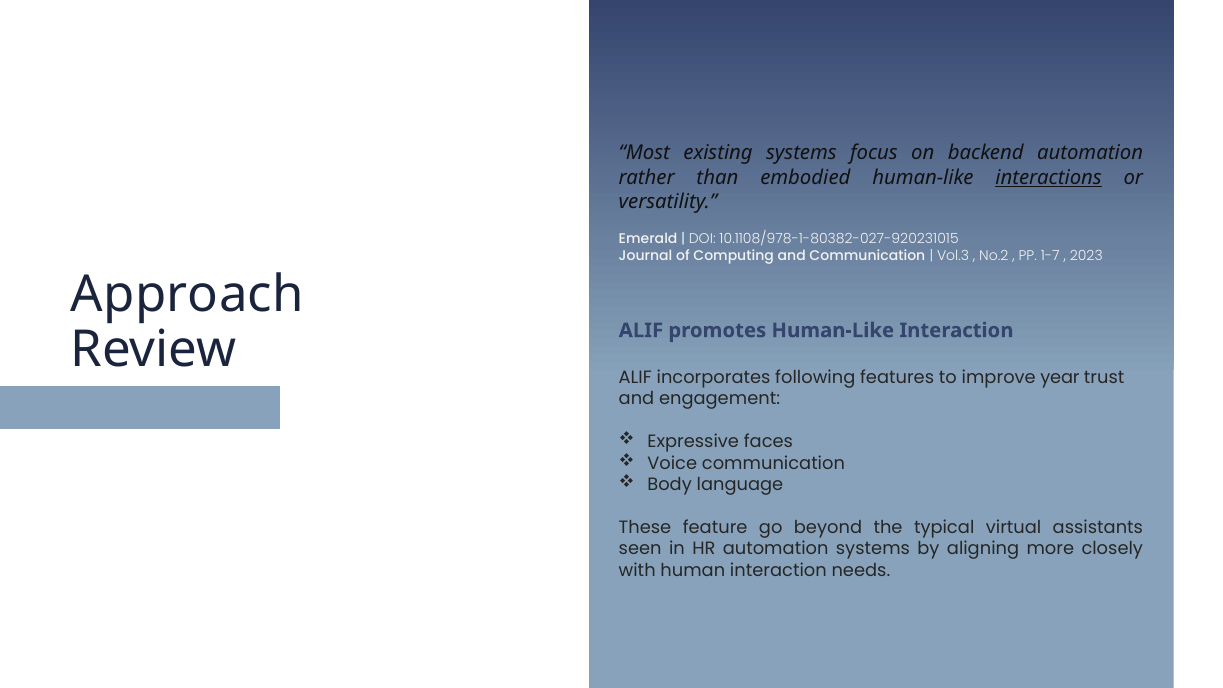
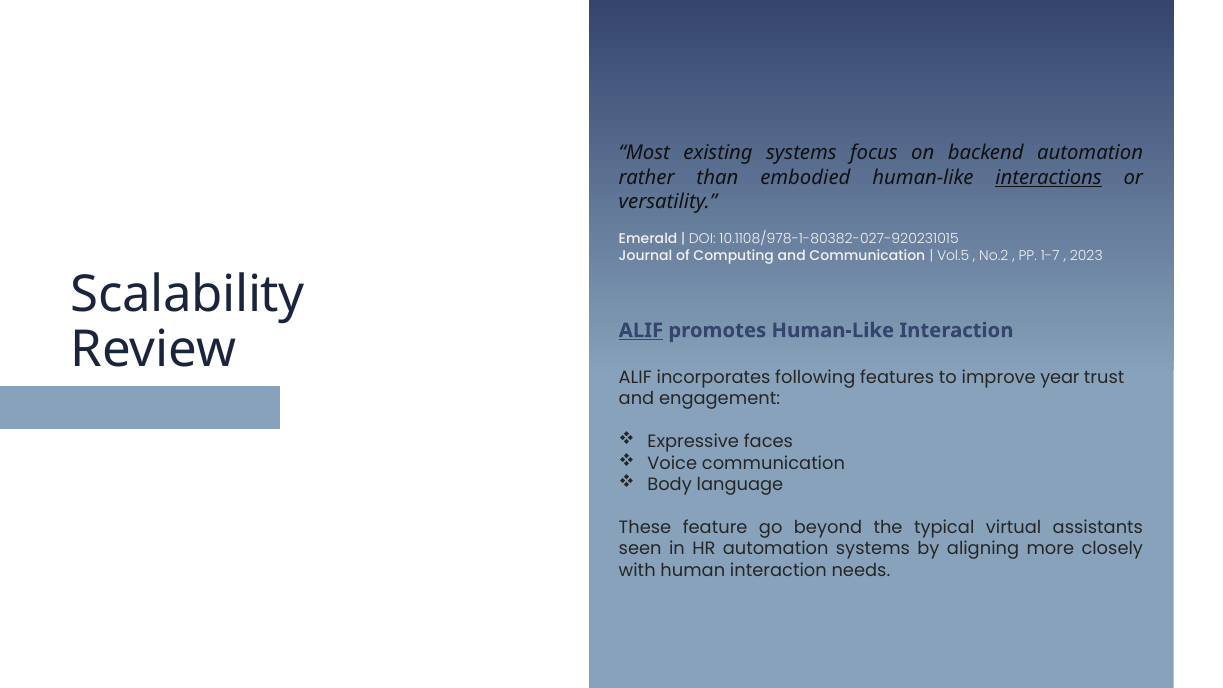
Vol.3: Vol.3 -> Vol.5 (953, 256)
Approach: Approach -> Scalability (188, 295)
ALIF underline: none -> present (641, 330)
